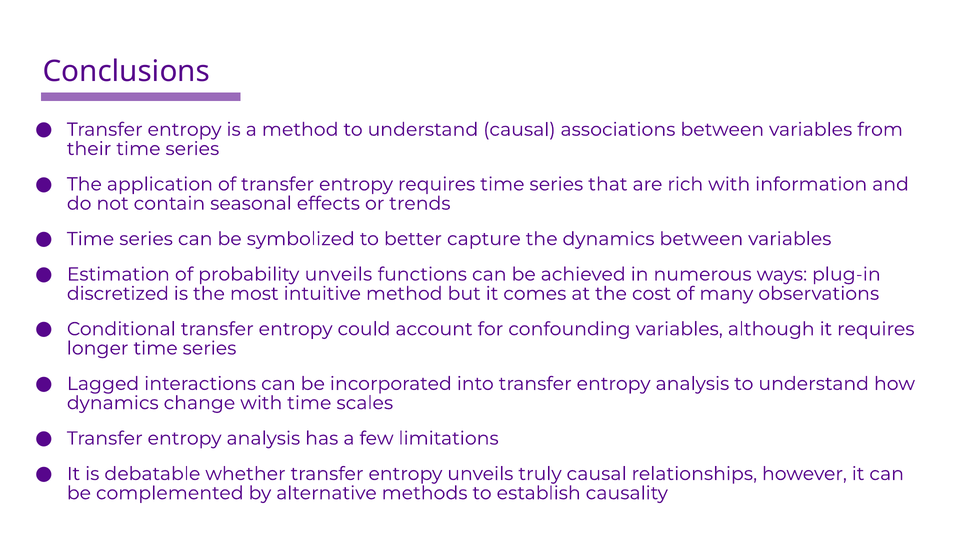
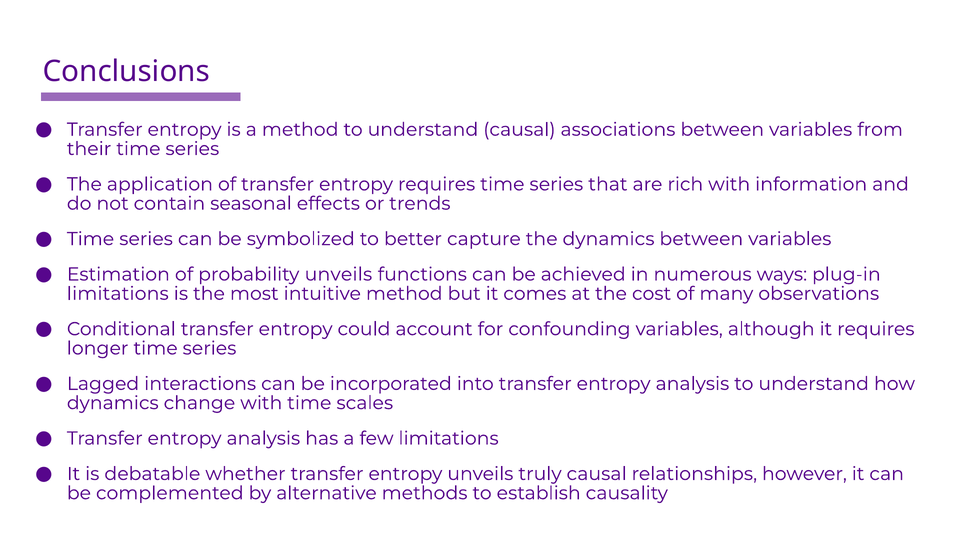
discretized: discretized -> limitations (118, 294)
